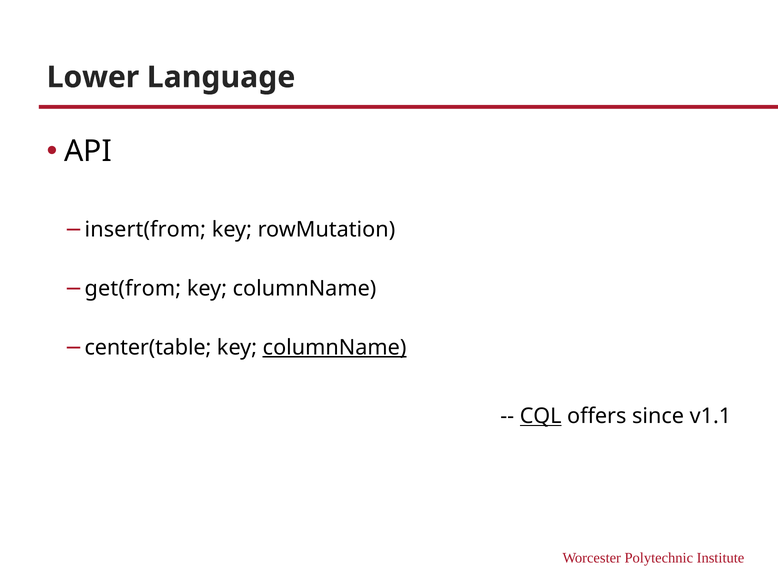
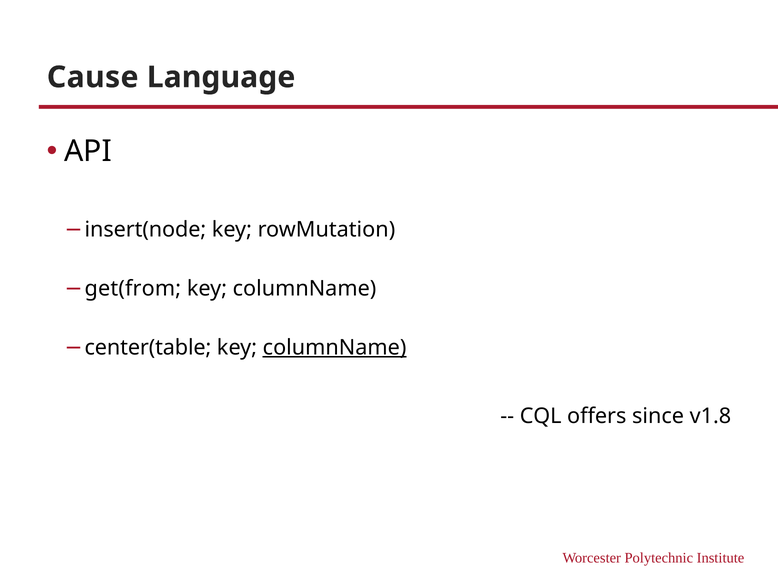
Lower: Lower -> Cause (93, 77)
insert(from: insert(from -> insert(node (145, 230)
CQL underline: present -> none (541, 417)
v1.1: v1.1 -> v1.8 (710, 417)
